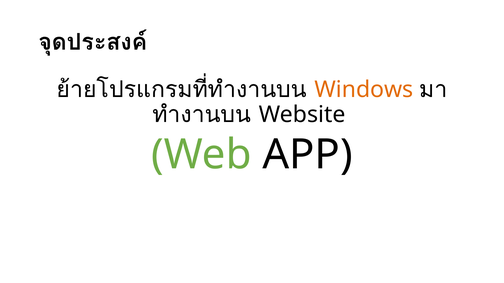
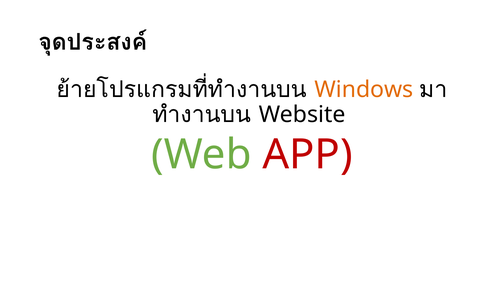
APP colour: black -> red (308, 155)
